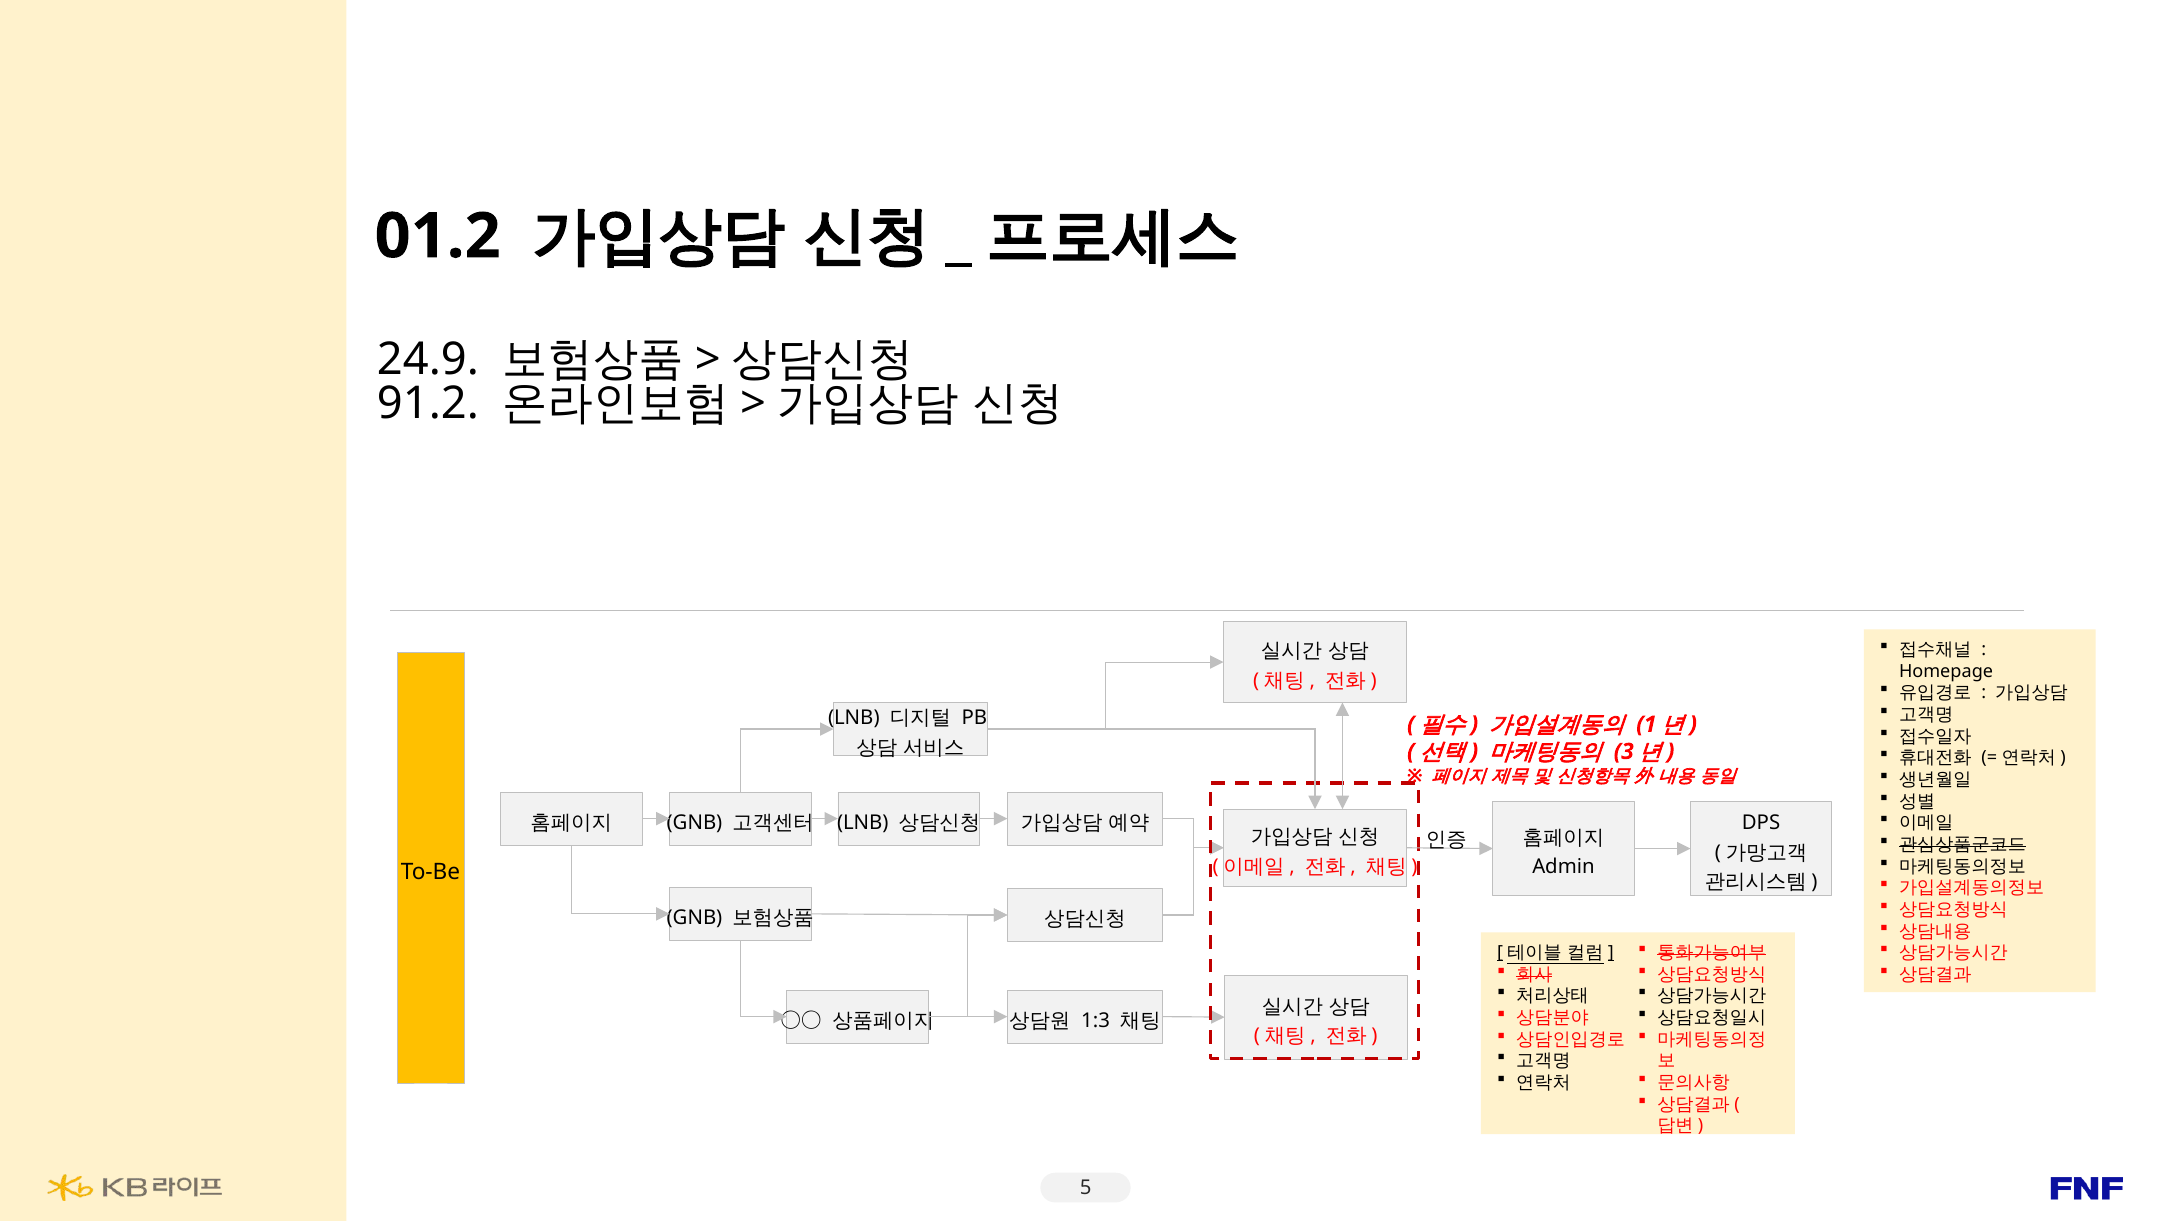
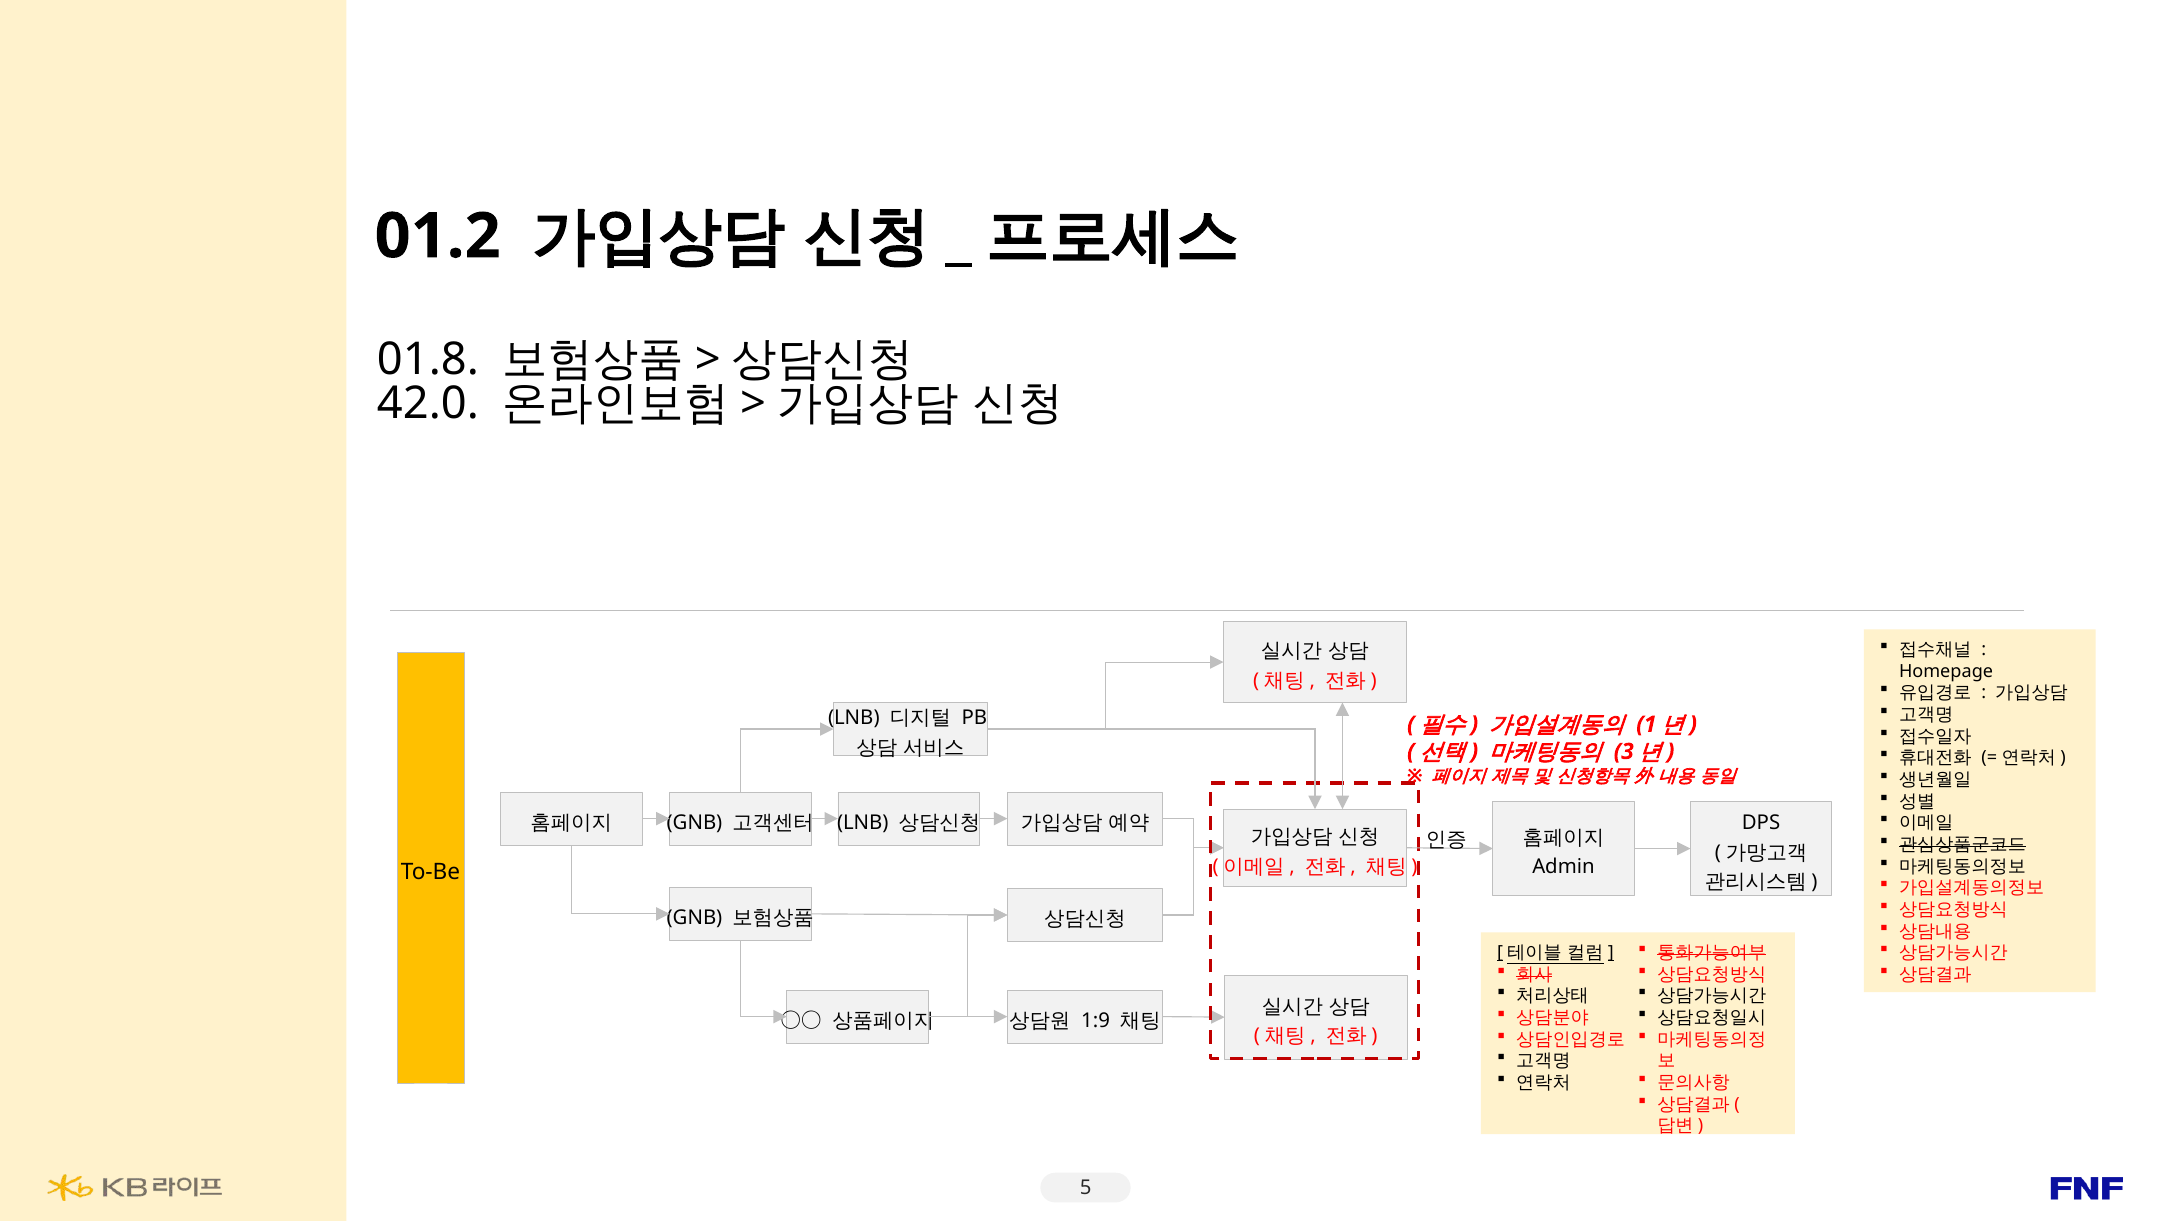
24.9: 24.9 -> 01.8 (428, 359)
91.2: 91.2 -> 42.0 (428, 404)
1:3: 1:3 -> 1:9 (1096, 1021)
